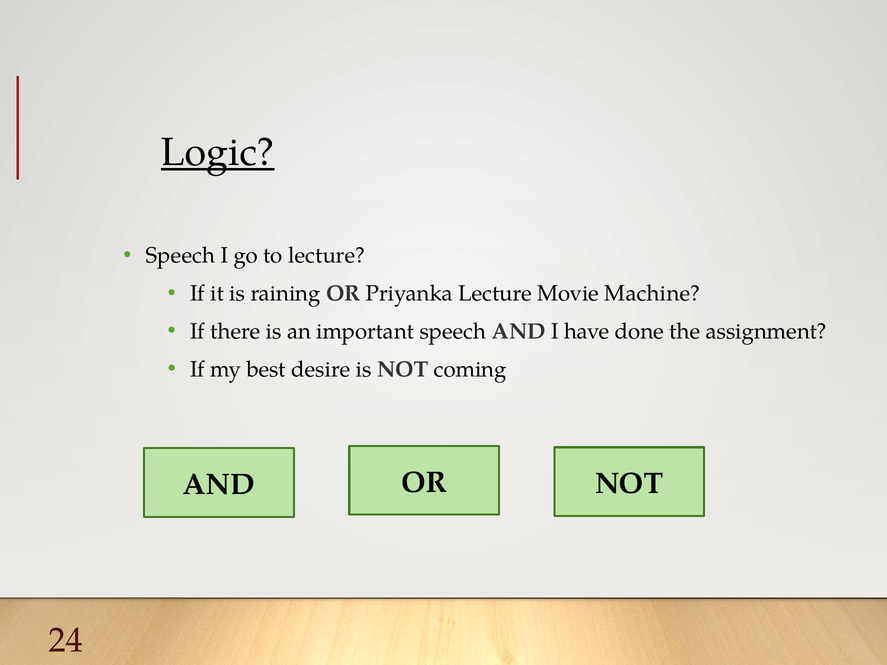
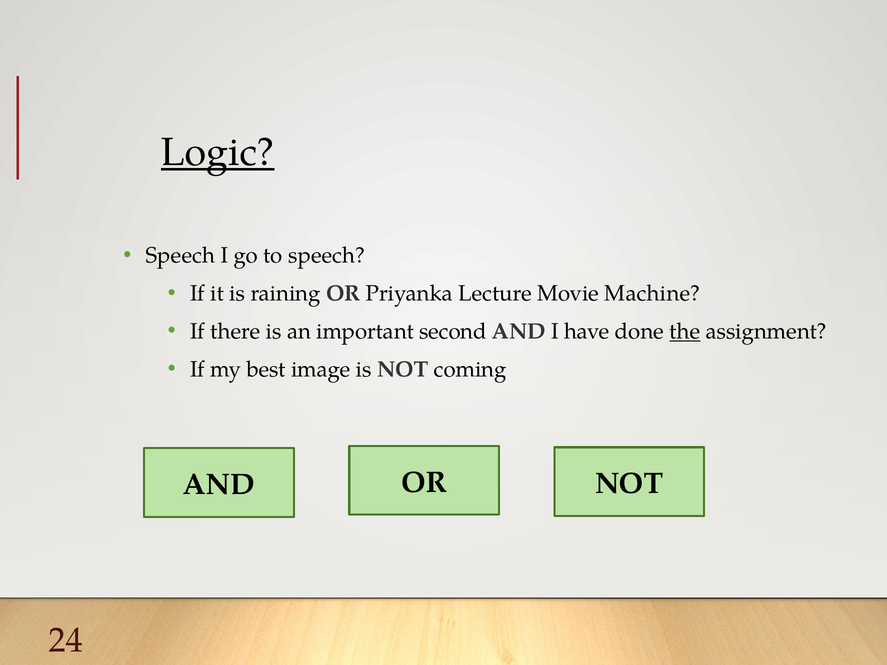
to lecture: lecture -> speech (327, 256)
important speech: speech -> second (453, 332)
the underline: none -> present (685, 332)
desire: desire -> image (321, 369)
